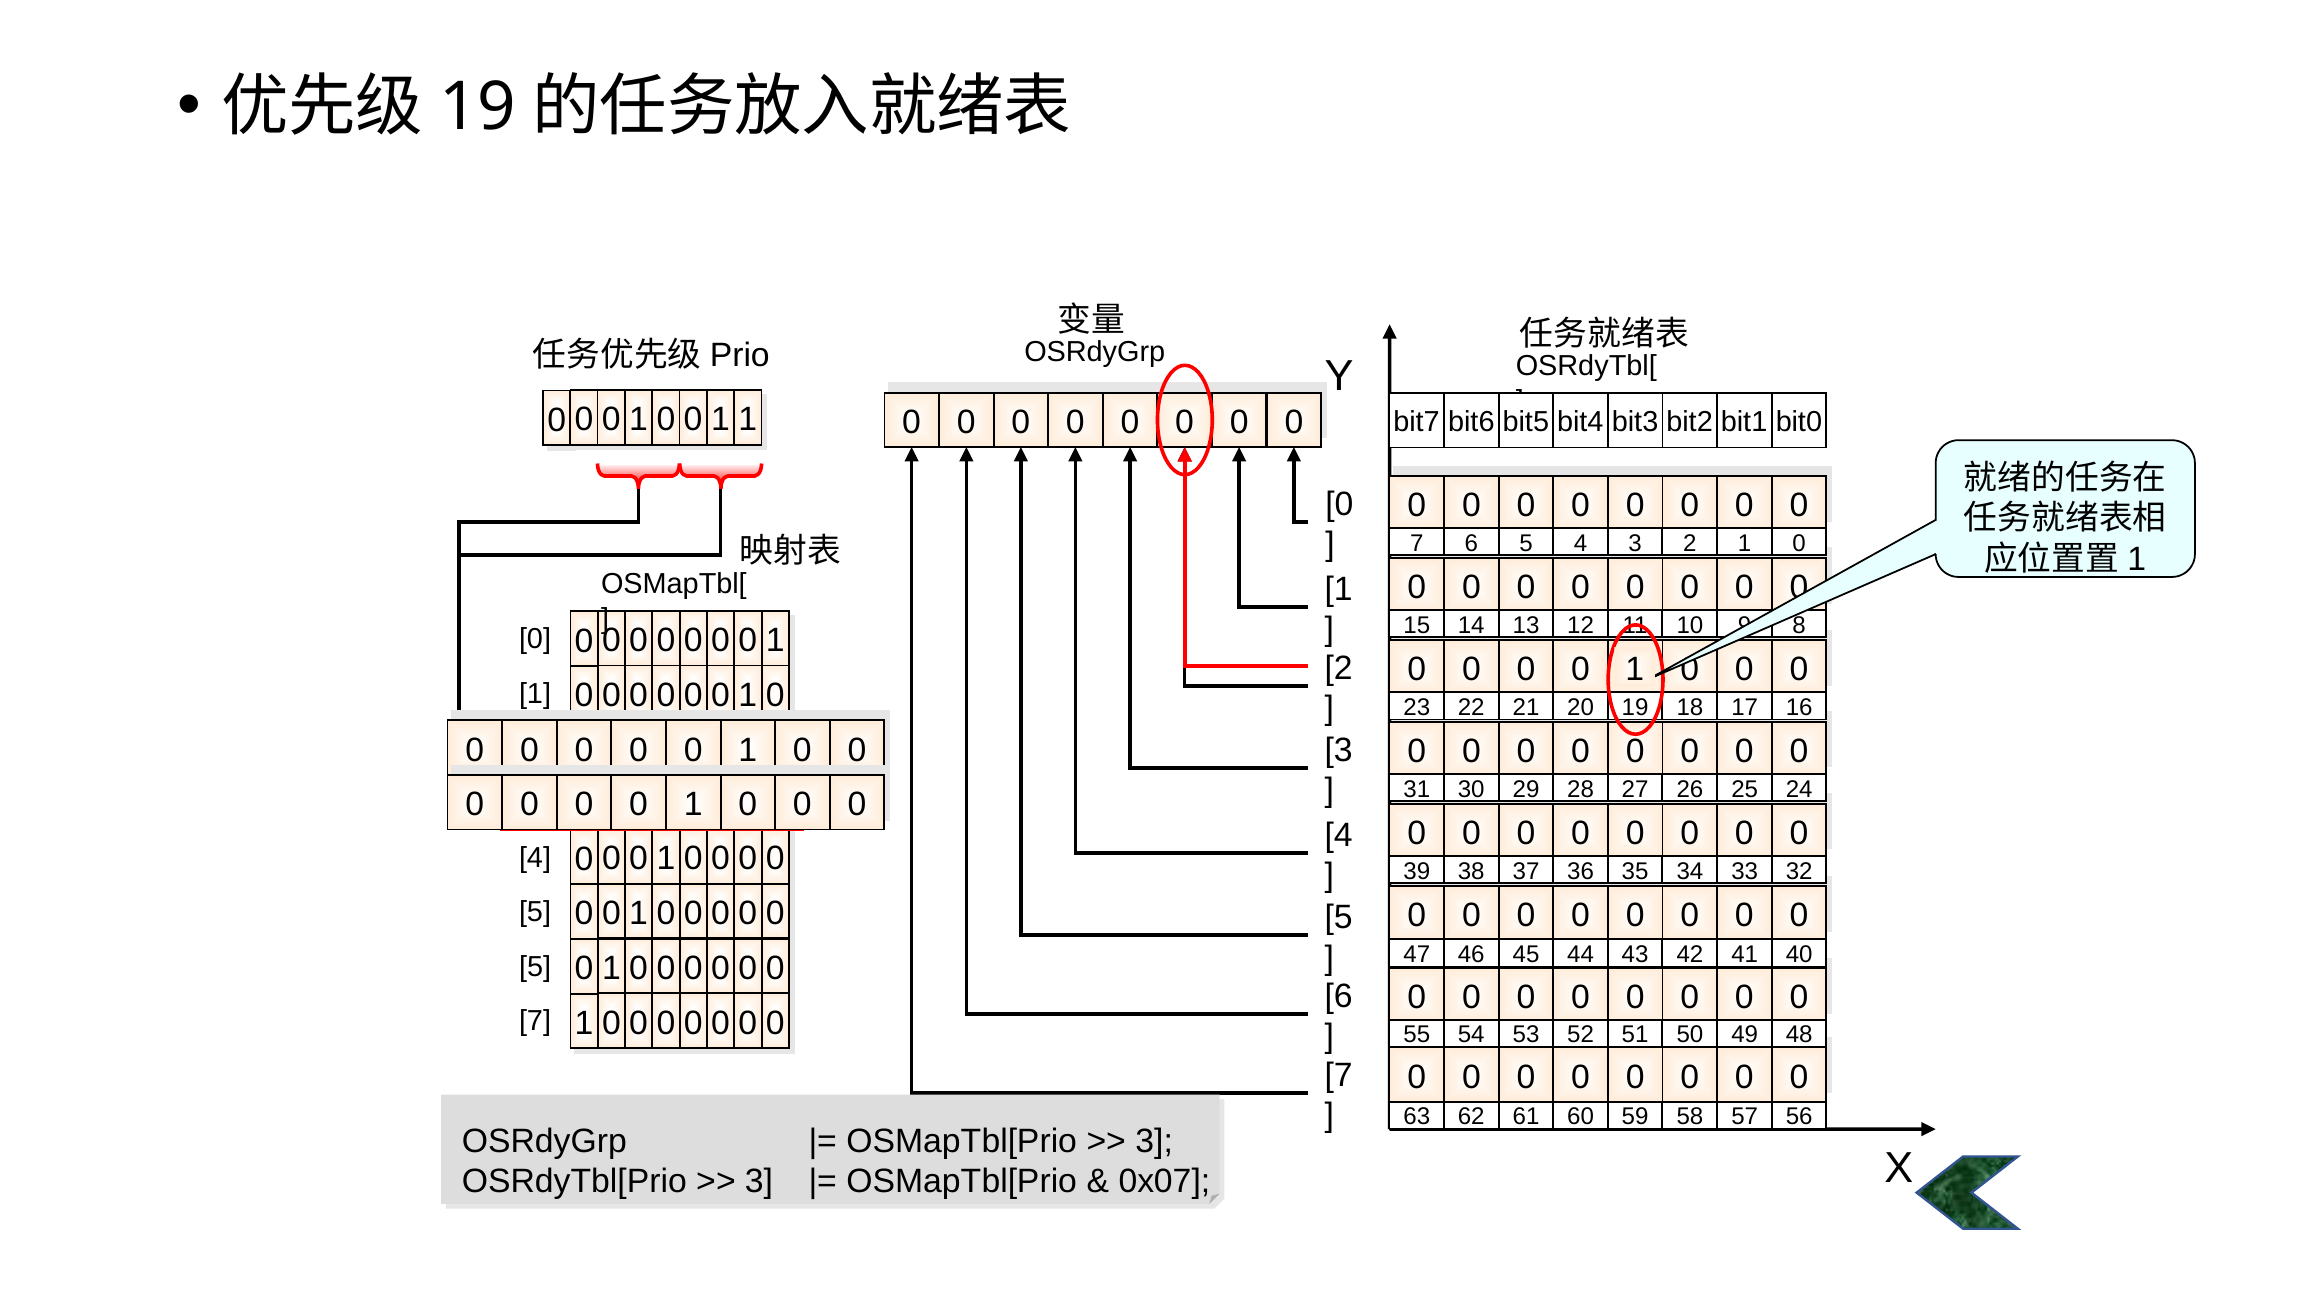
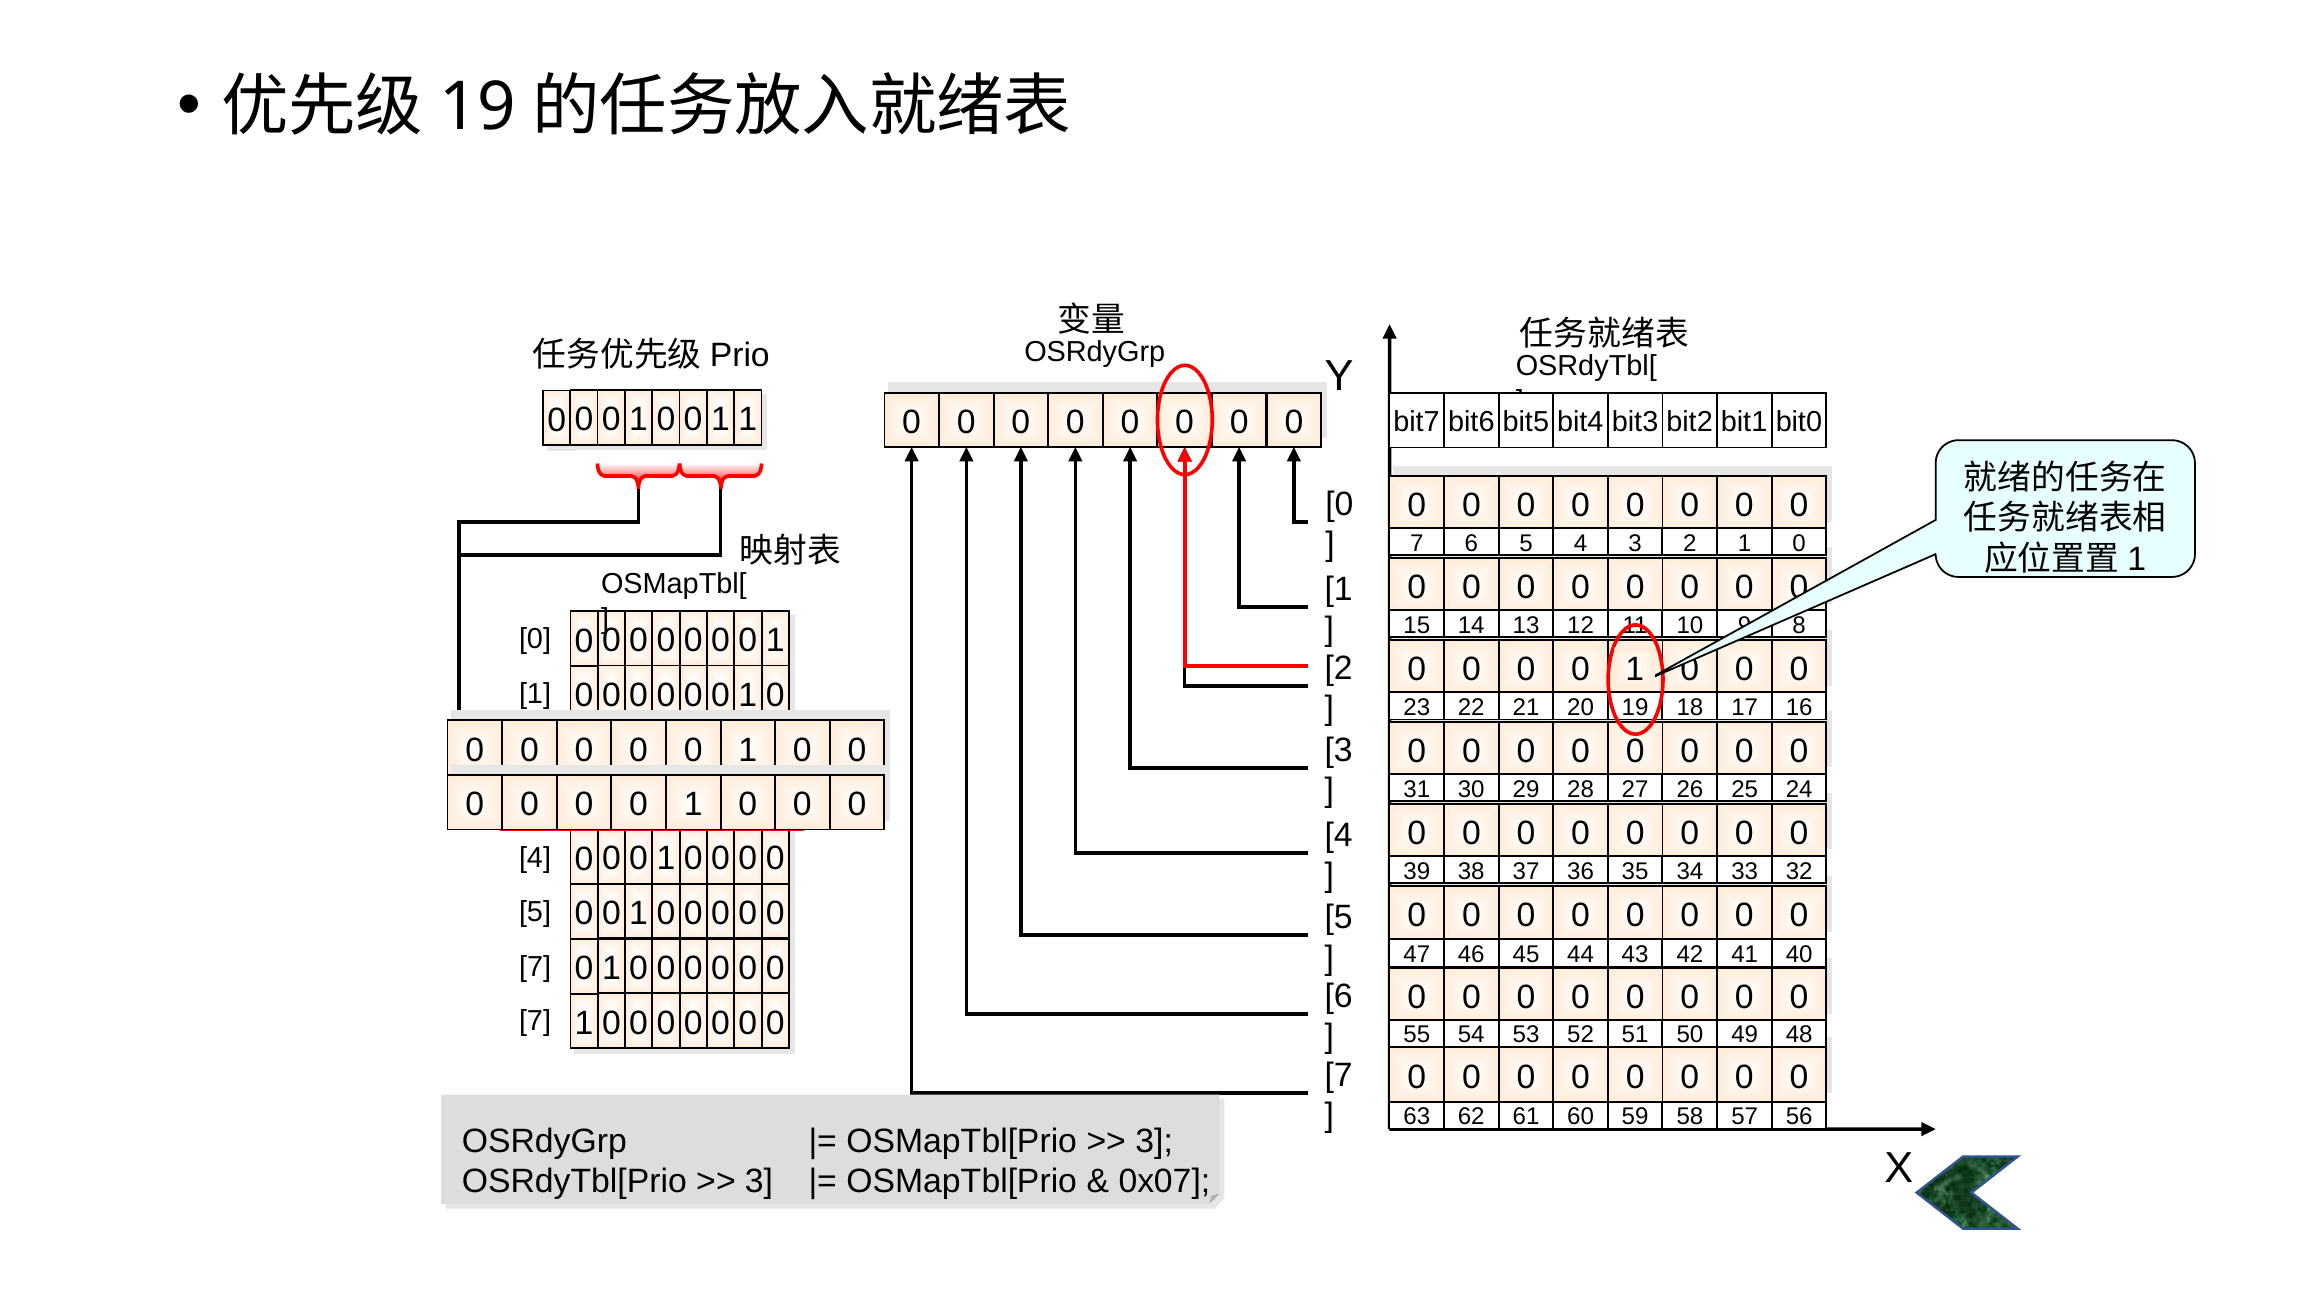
5: 5 -> 7 (535, 966)
